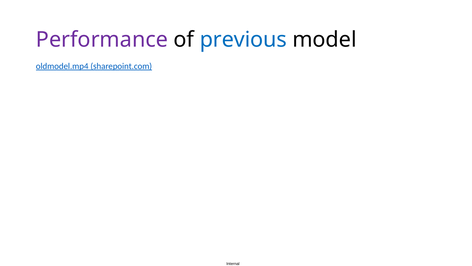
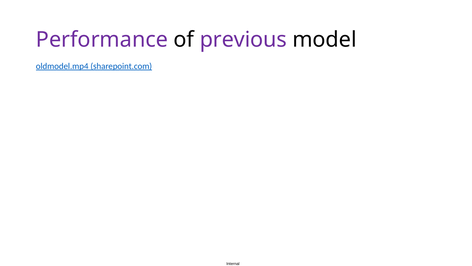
previous colour: blue -> purple (243, 40)
